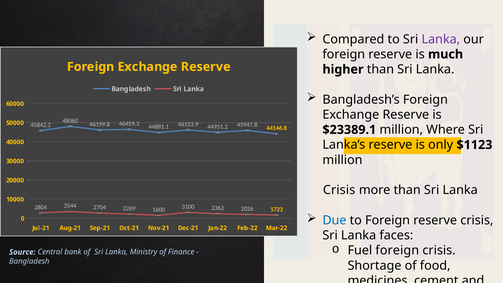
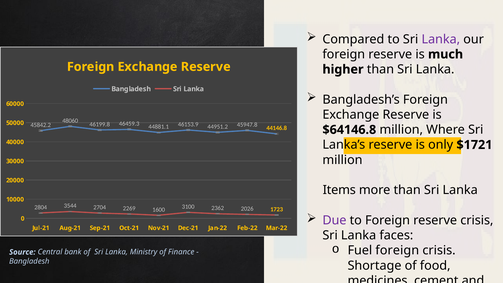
$23389.1: $23389.1 -> $64146.8 (349, 130)
$1123: $1123 -> $1721 (474, 145)
Crisis: Crisis -> Items (339, 190)
Due colour: blue -> purple (334, 220)
